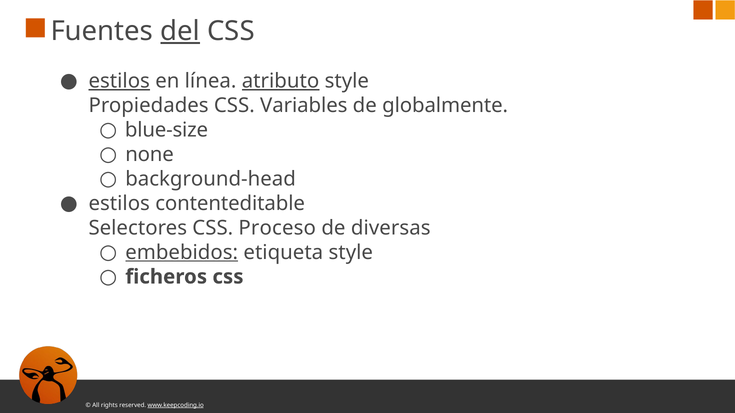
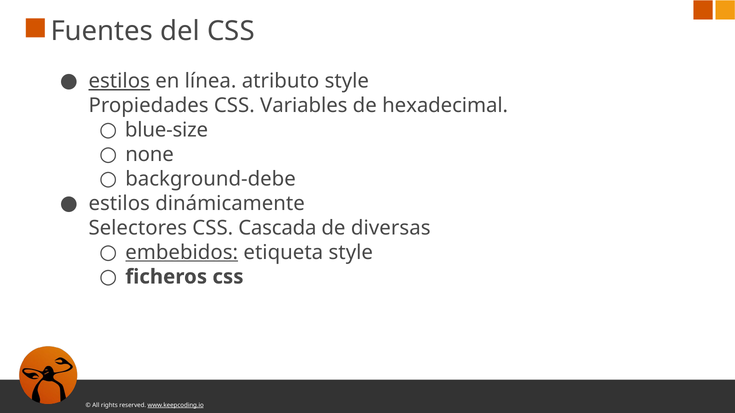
del underline: present -> none (180, 31)
atributo underline: present -> none (281, 81)
globalmente: globalmente -> hexadecimal (445, 106)
background-head: background-head -> background-debe (211, 179)
contenteditable: contenteditable -> dinámicamente (230, 204)
Proceso: Proceso -> Cascada (277, 228)
